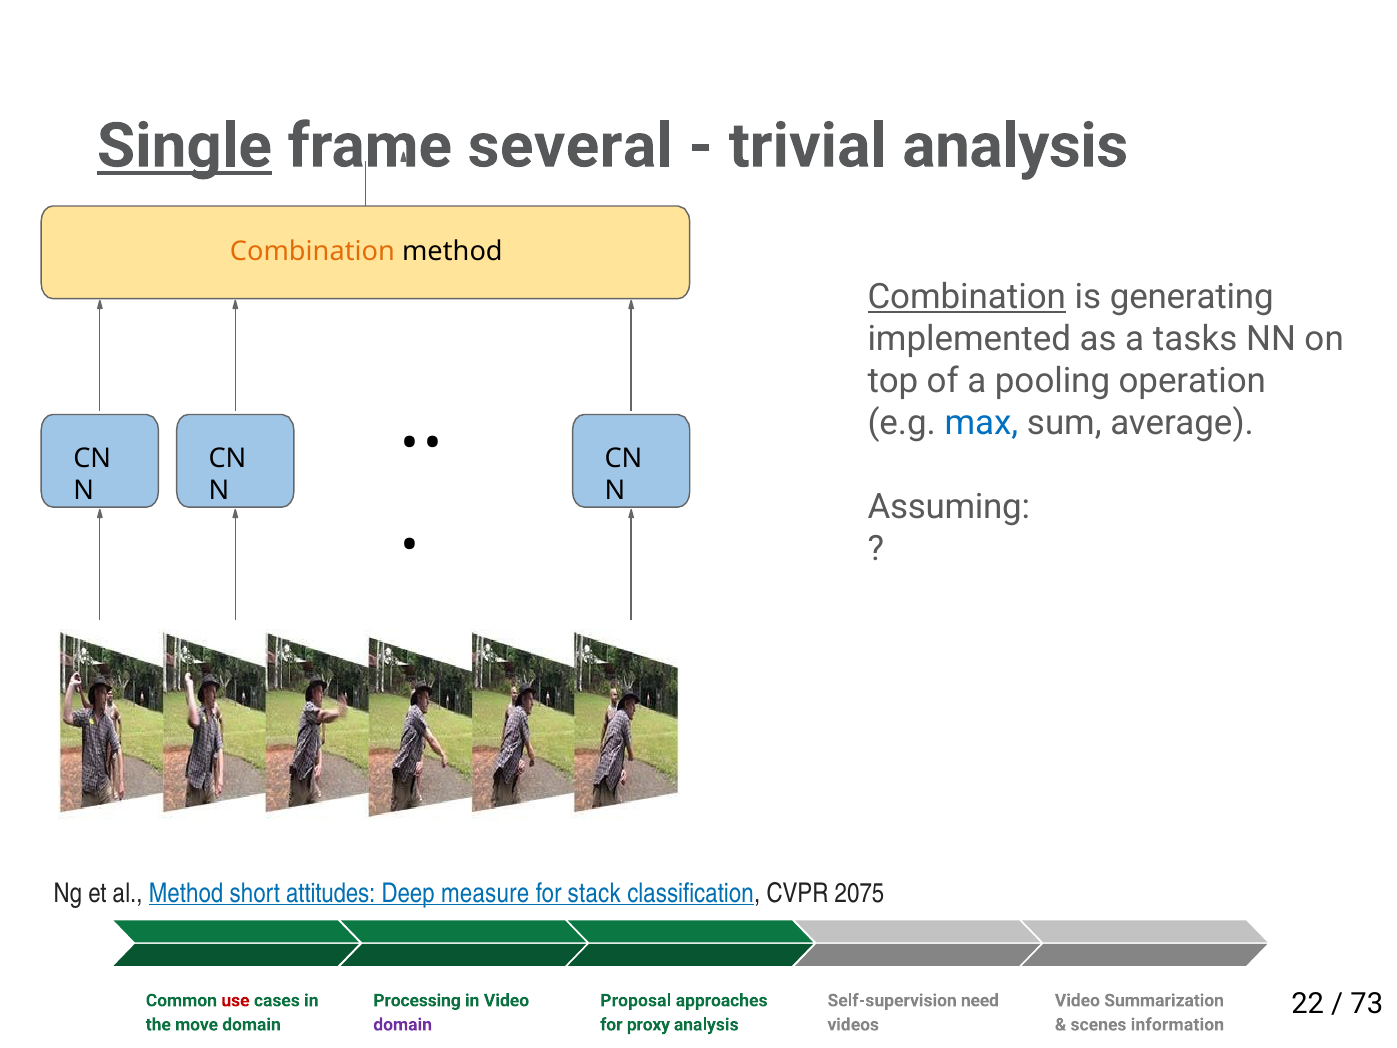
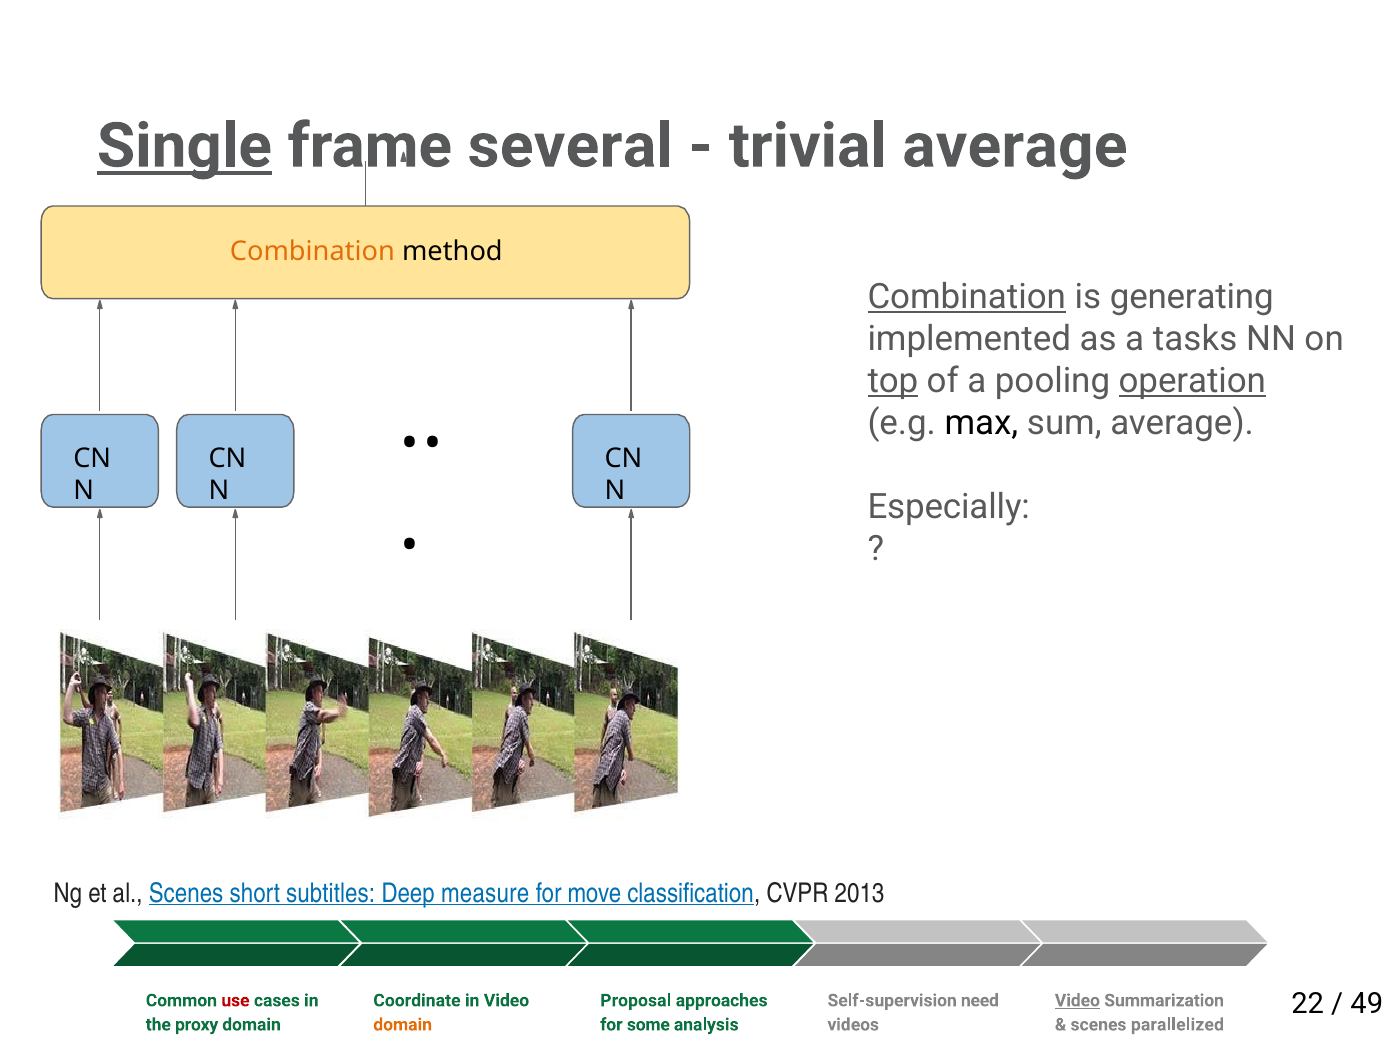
trivial analysis: analysis -> average (1015, 146)
top underline: none -> present (893, 381)
operation underline: none -> present (1192, 381)
max colour: blue -> black (981, 423)
Assuming: Assuming -> Especially (949, 507)
al Method: Method -> Scenes (186, 893)
attitudes: attitudes -> subtitles (331, 893)
stack: stack -> move (594, 893)
2075: 2075 -> 2013 (860, 893)
73: 73 -> 49 (1367, 1004)
Processing: Processing -> Coordinate (417, 1000)
Video underline: none -> present (1077, 1000)
move: move -> proxy (197, 1024)
domain colour: purple -> orange (403, 1024)
proxy: proxy -> some (648, 1024)
information: information -> parallelized (1177, 1024)
